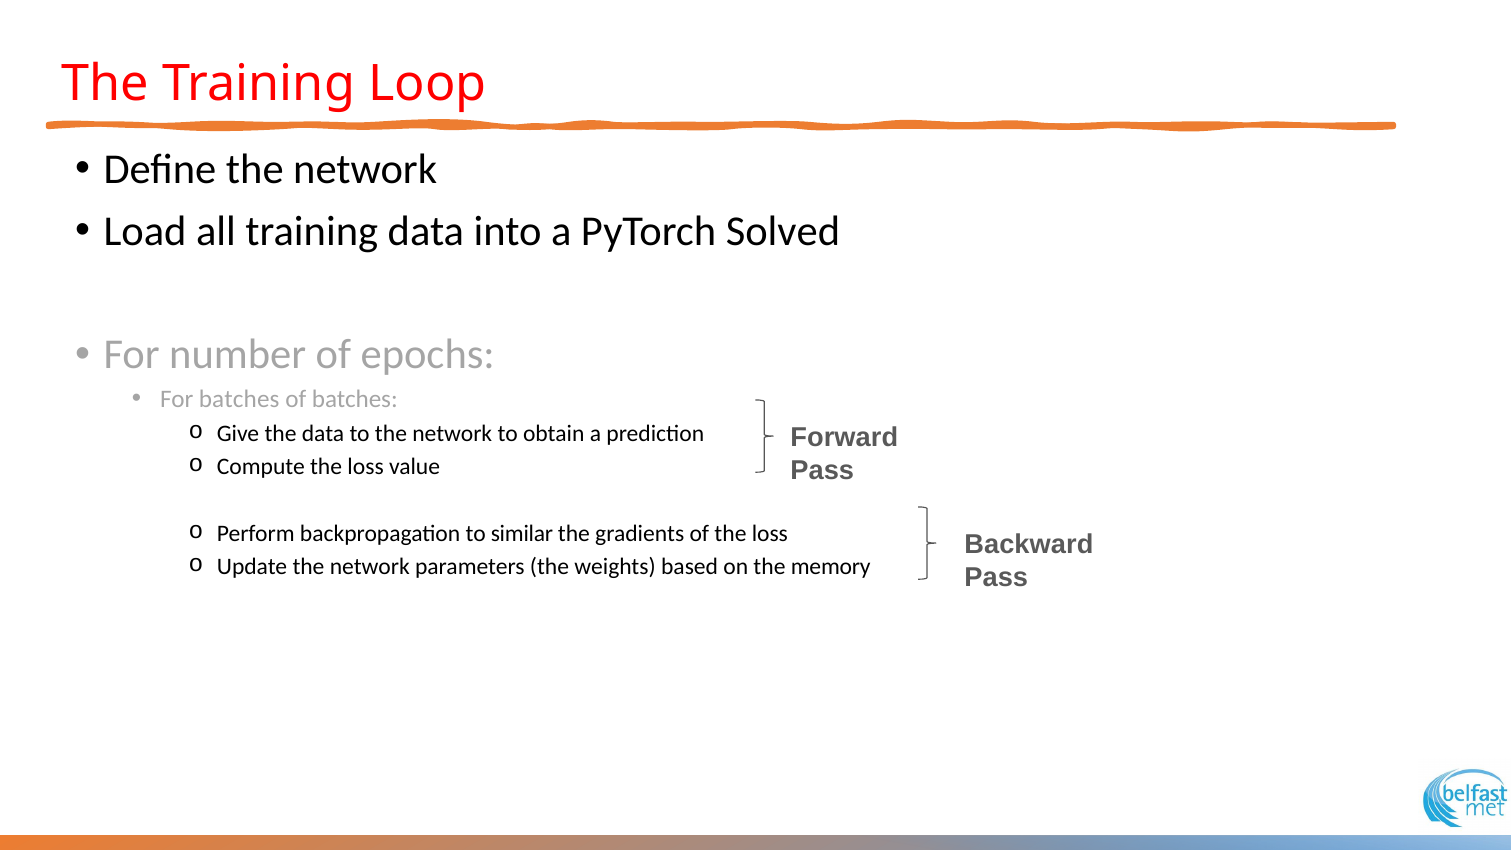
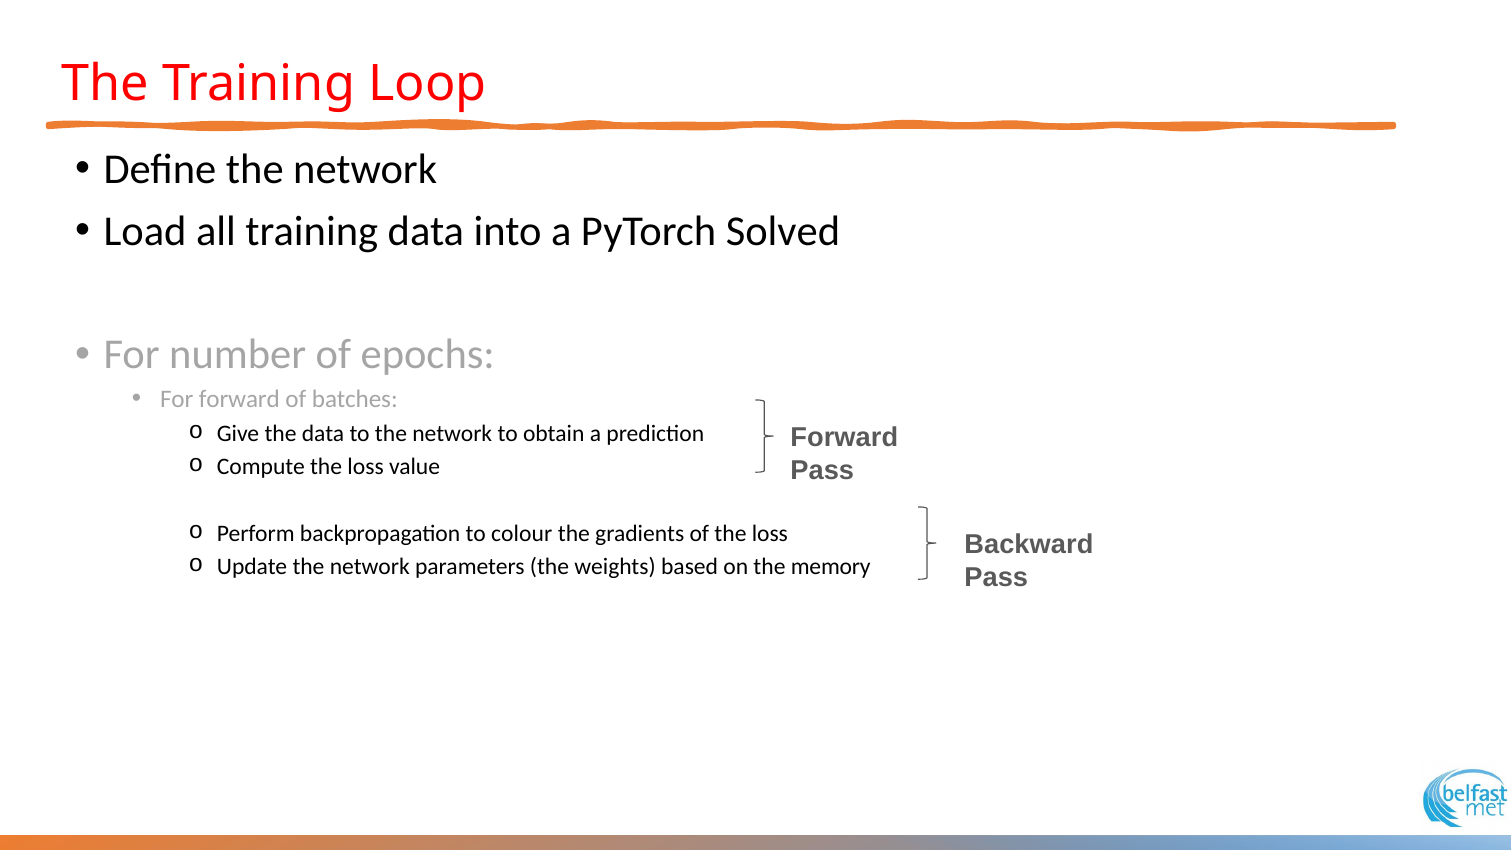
For batches: batches -> forward (239, 399)
similar: similar -> colour (522, 533)
